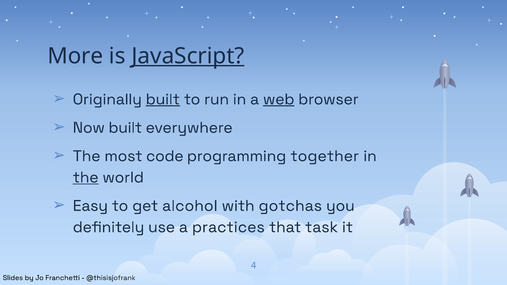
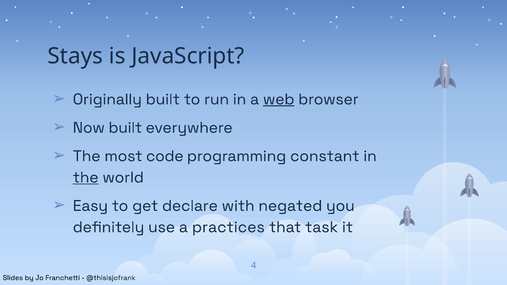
More: More -> Stays (75, 56)
JavaScript underline: present -> none (188, 56)
built underline: present -> none (163, 99)
together: together -> constant (325, 156)
alcohol: alcohol -> declare (190, 206)
gotchas: gotchas -> negated (290, 206)
